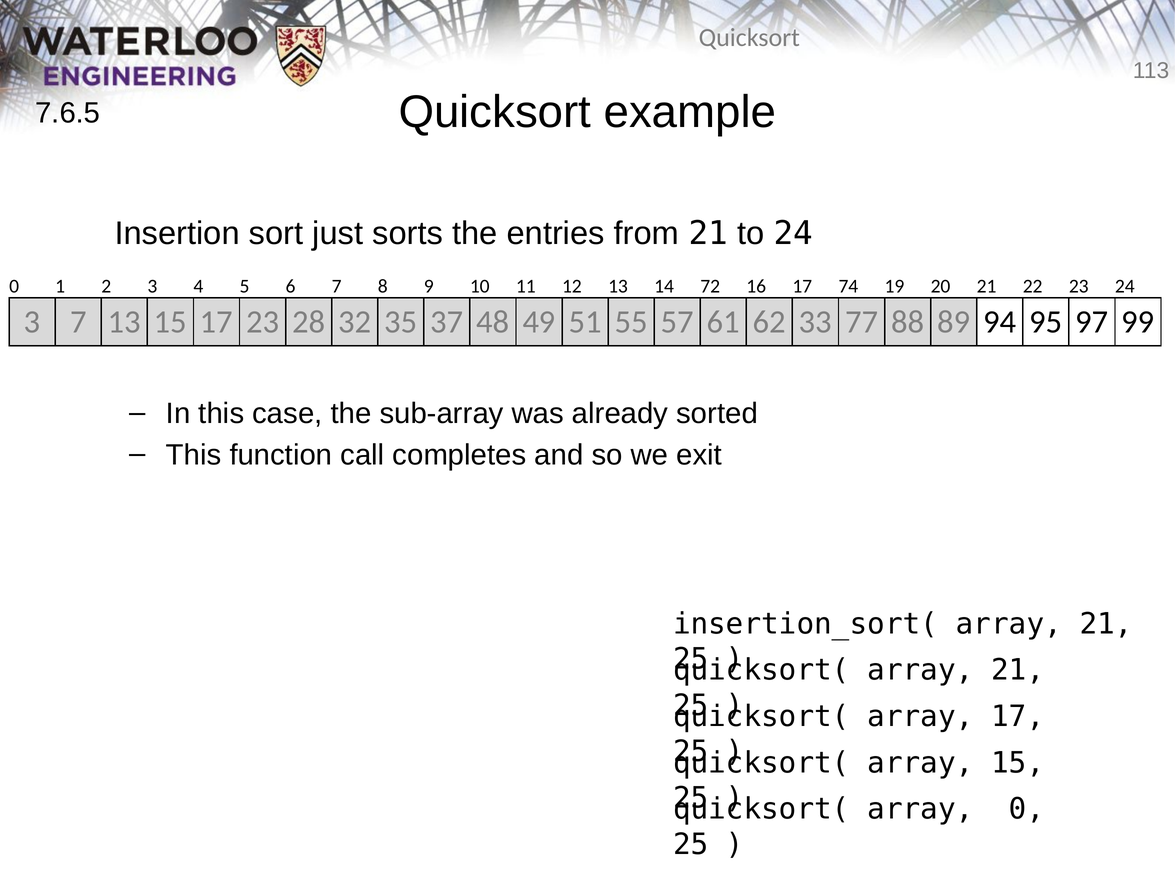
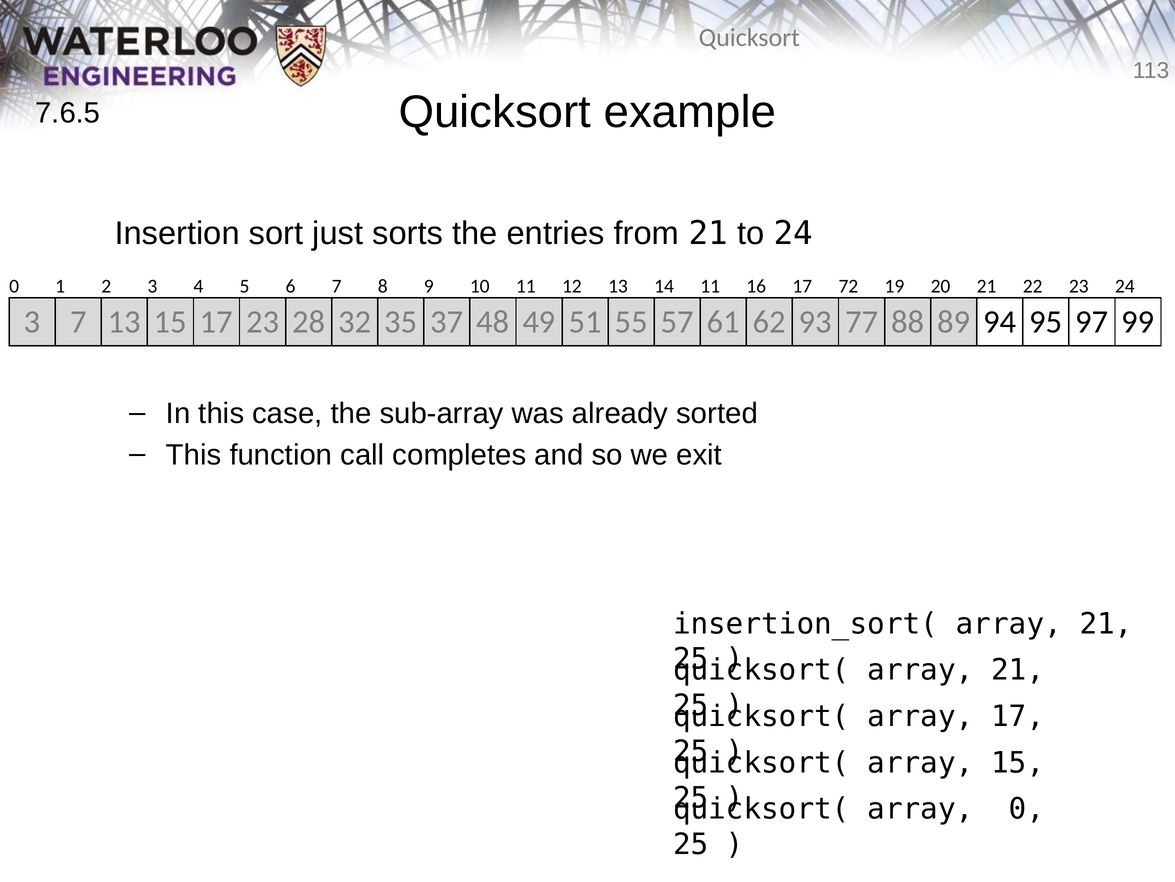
14 72: 72 -> 11 (710, 286)
74: 74 -> 72 (848, 286)
33: 33 -> 93 (815, 322)
